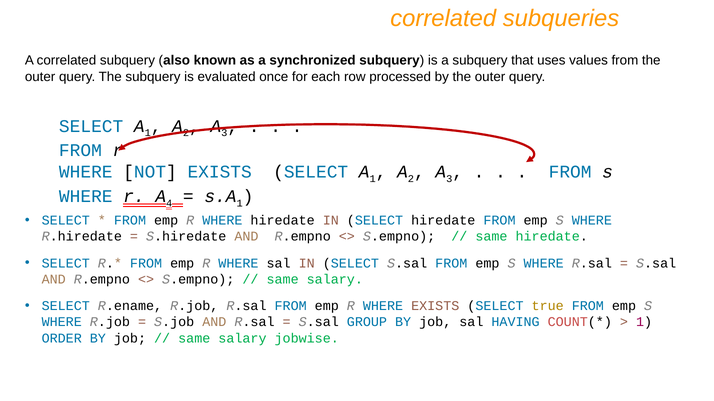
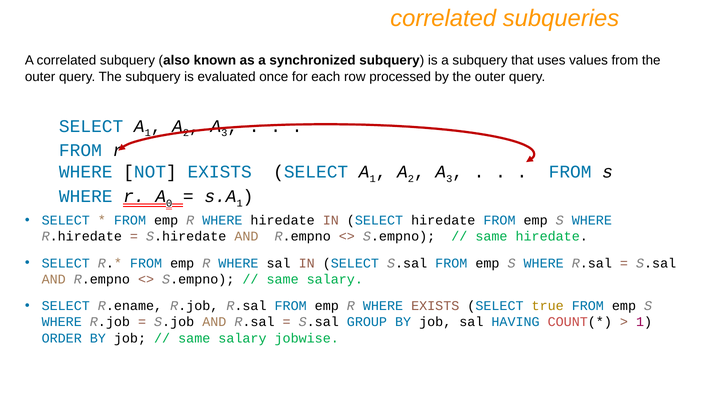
4: 4 -> 0 (169, 203)
